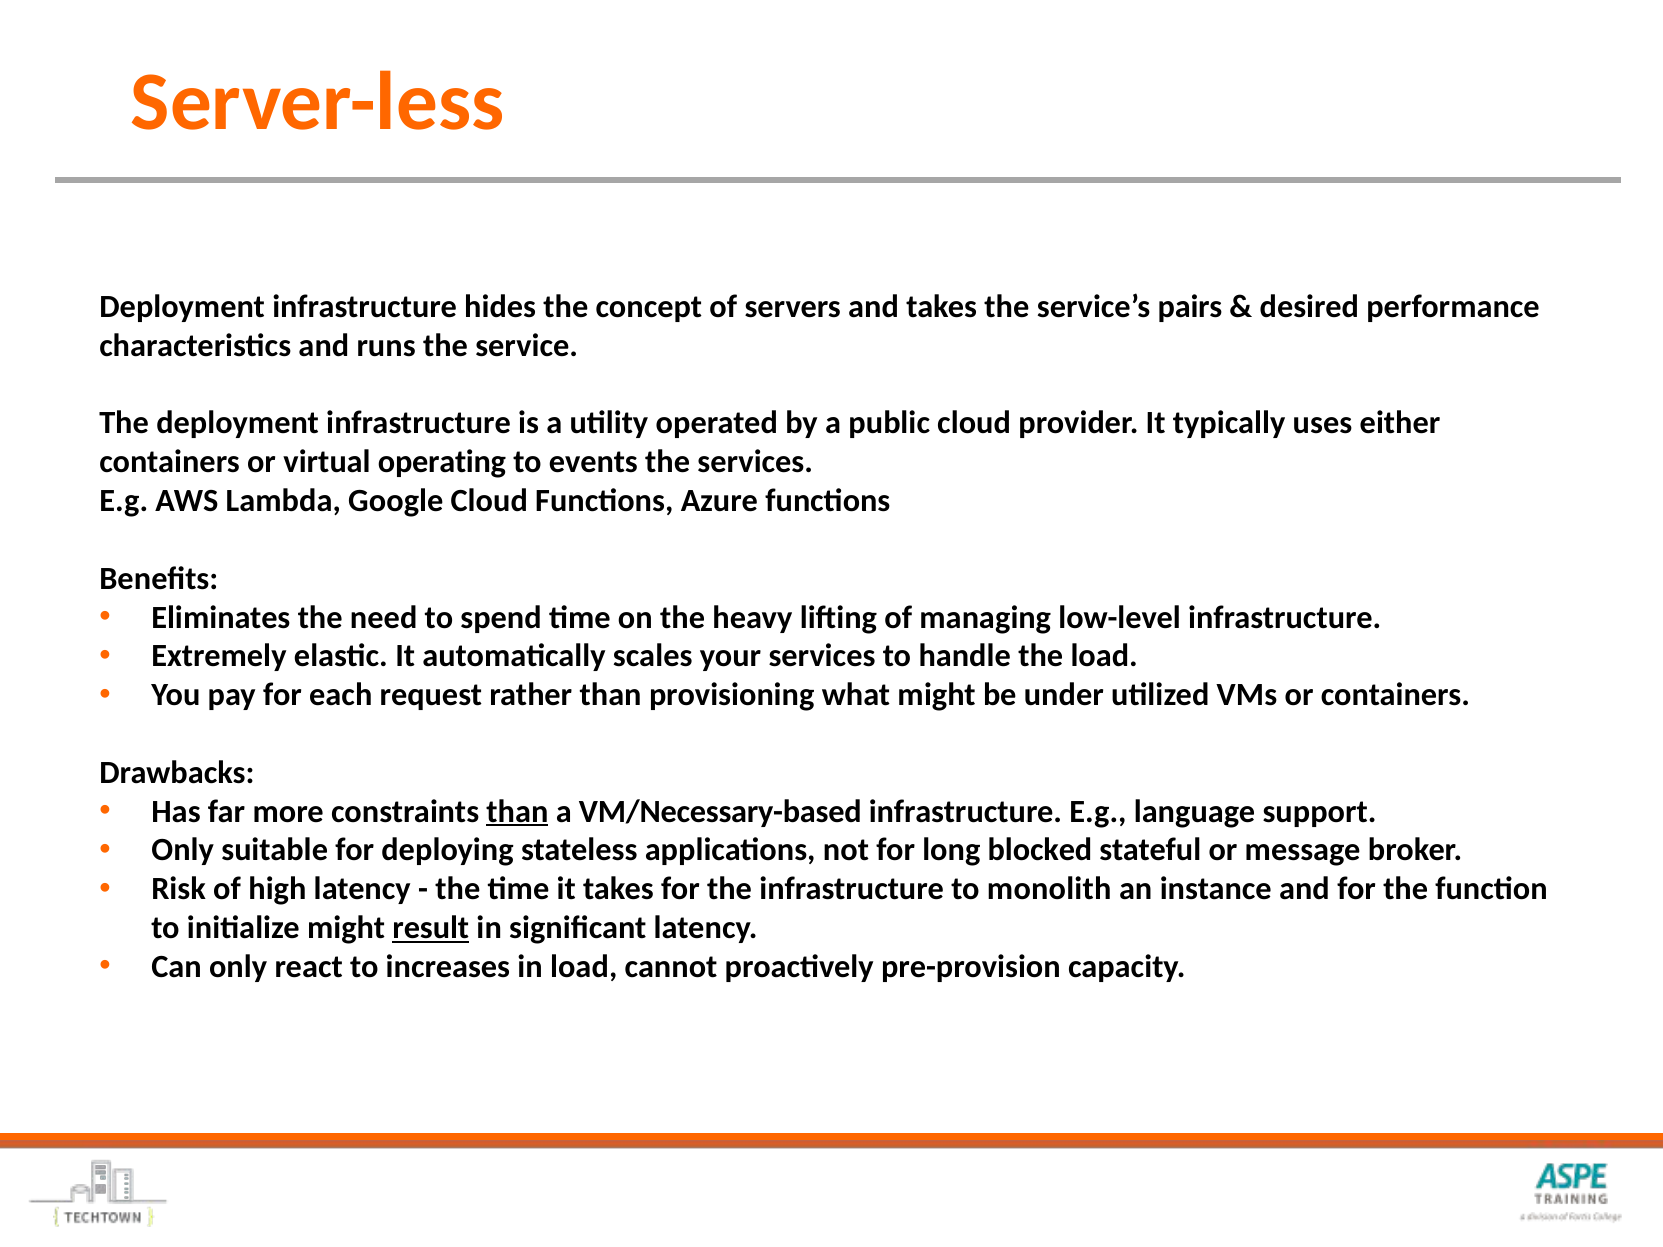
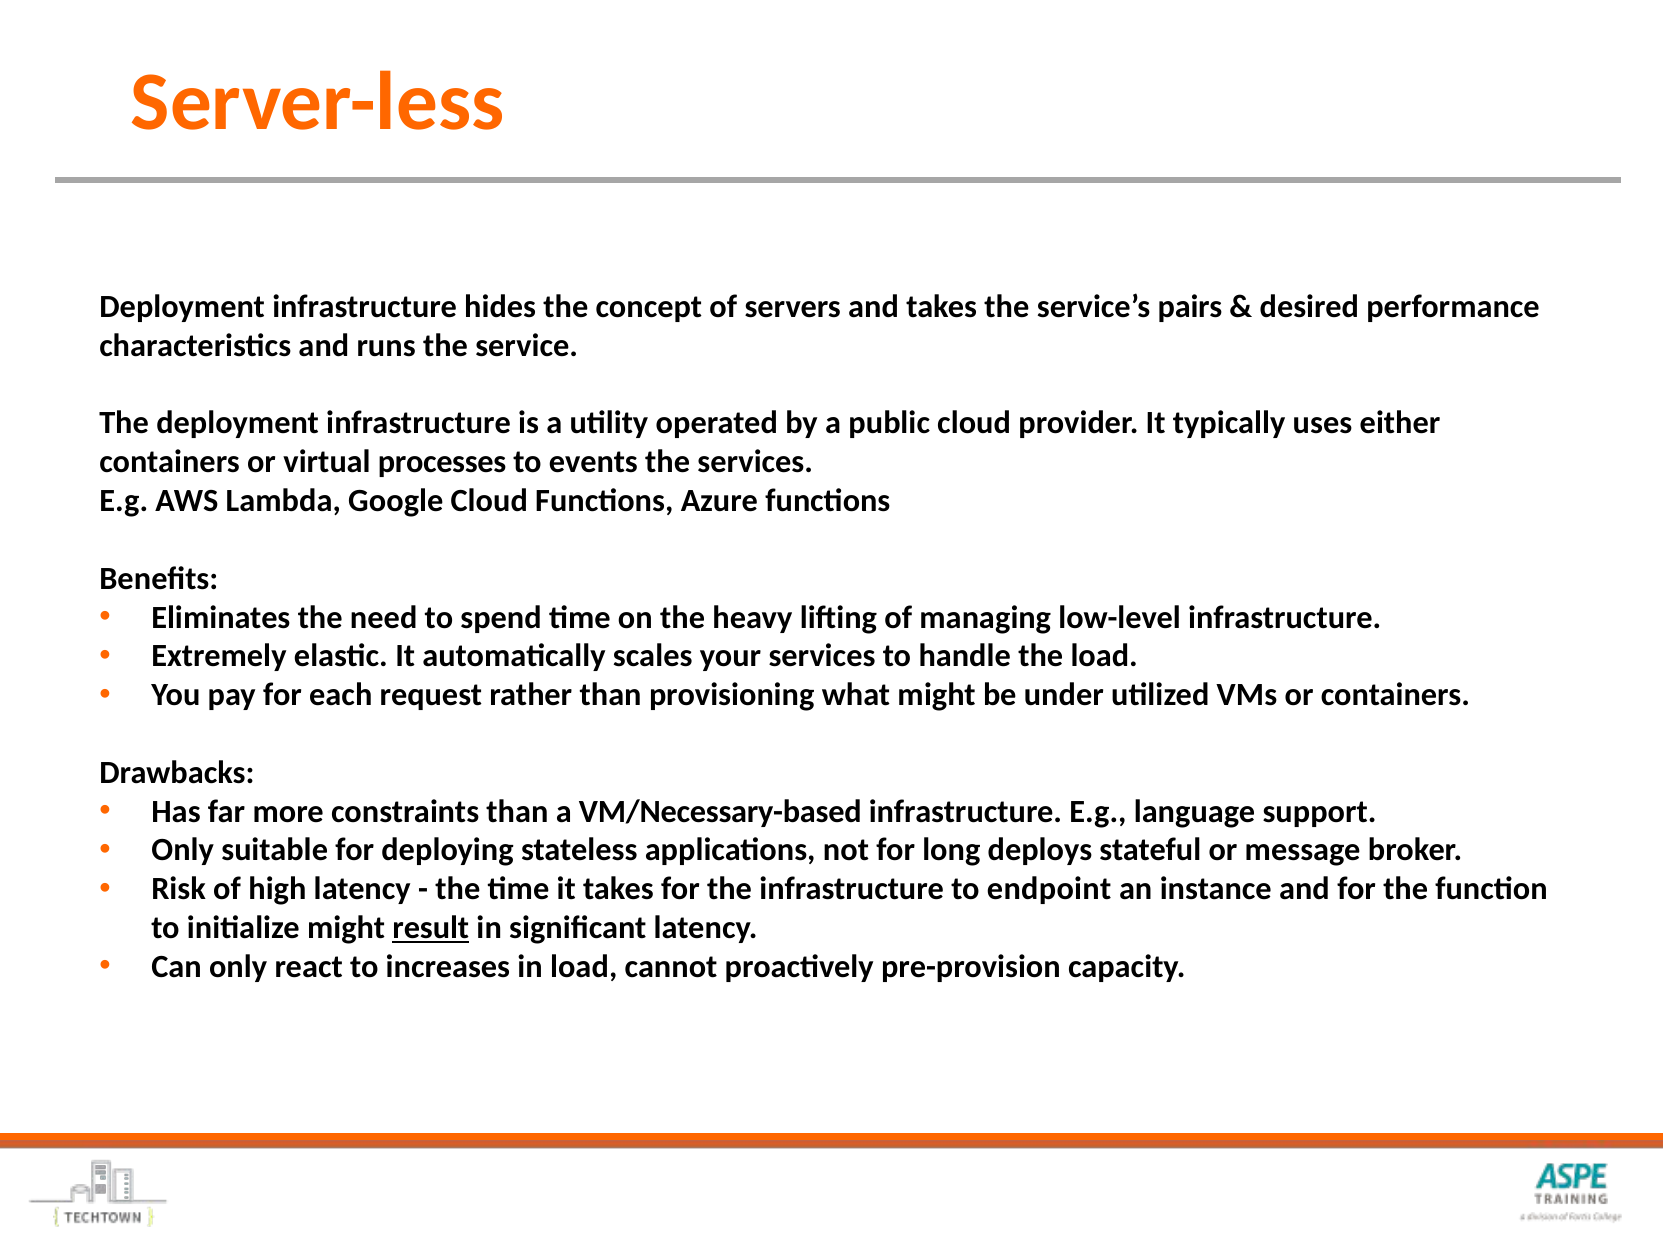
operating: operating -> processes (442, 462)
than underline: present -> none (517, 812)
blocked: blocked -> deploys (1040, 850)
monolith: monolith -> endpoint (1049, 889)
